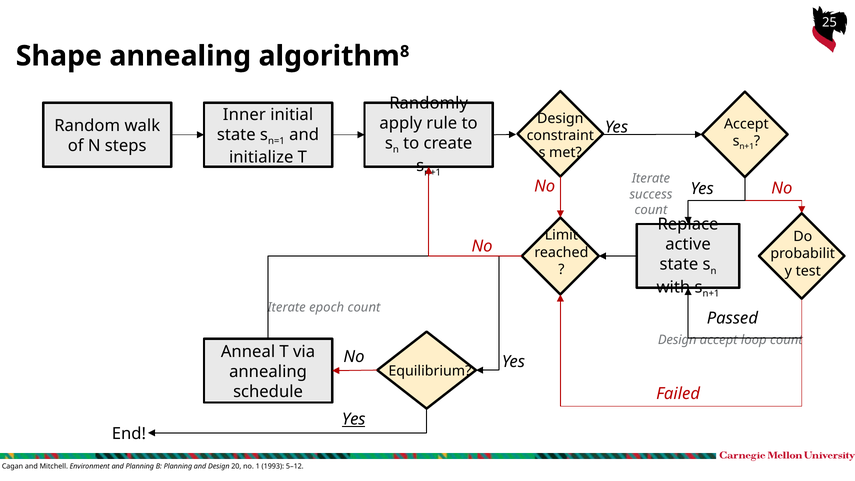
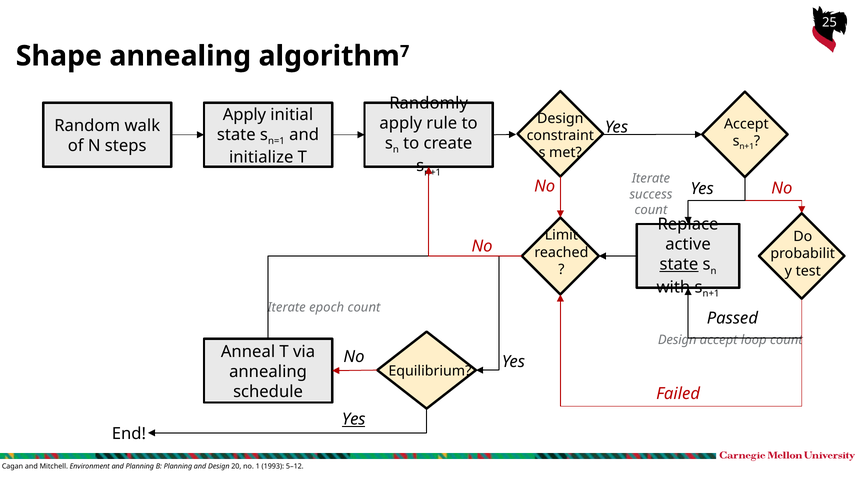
8: 8 -> 7 (405, 51)
Inner: Inner -> Apply (244, 115)
state underline: none -> present (679, 264)
